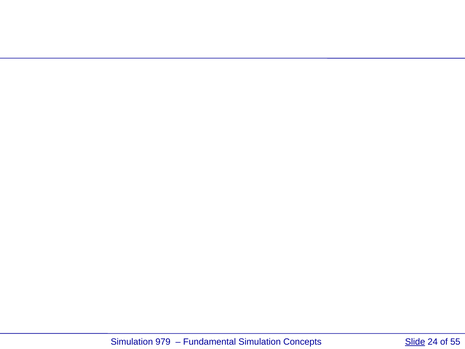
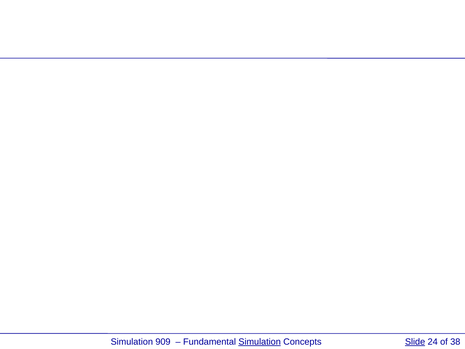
979: 979 -> 909 (163, 342)
Simulation underline: none -> present (260, 342)
55: 55 -> 38 (455, 342)
